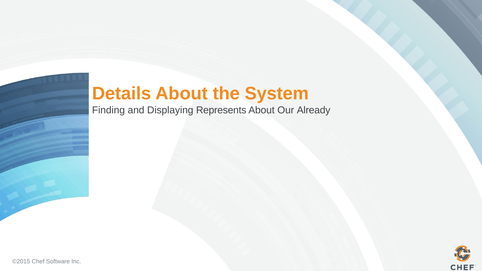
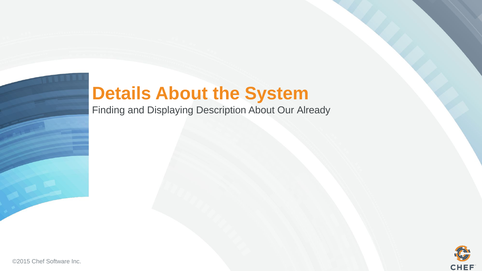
Represents: Represents -> Description (221, 110)
